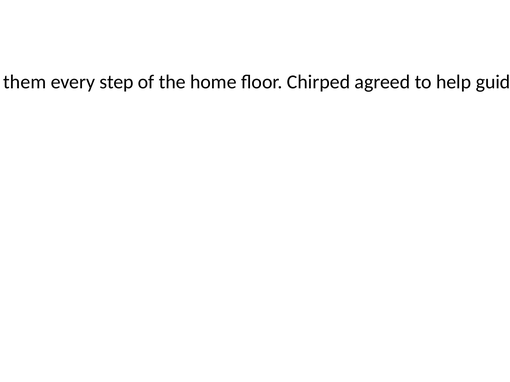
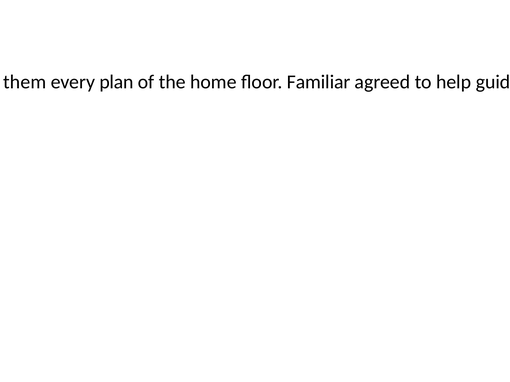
step: step -> plan (117, 82)
Chirped: Chirped -> Familiar (319, 82)
